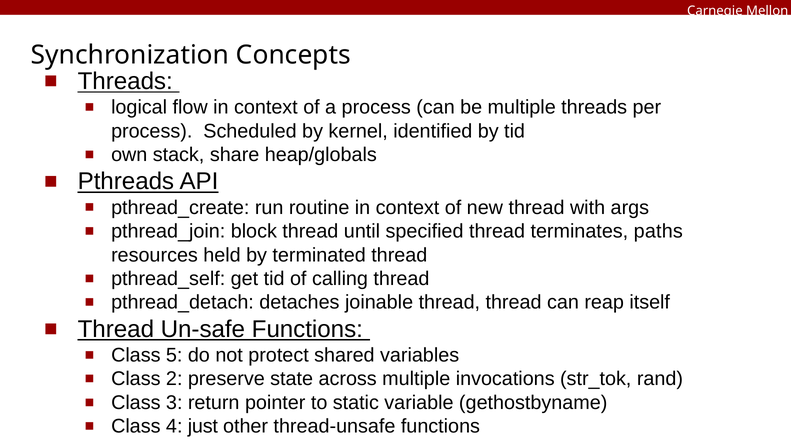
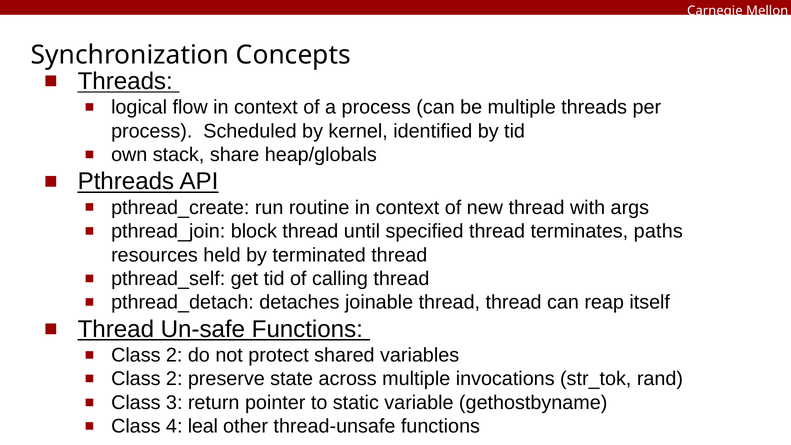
5: 5 -> 2 (174, 355)
just: just -> leal (203, 426)
